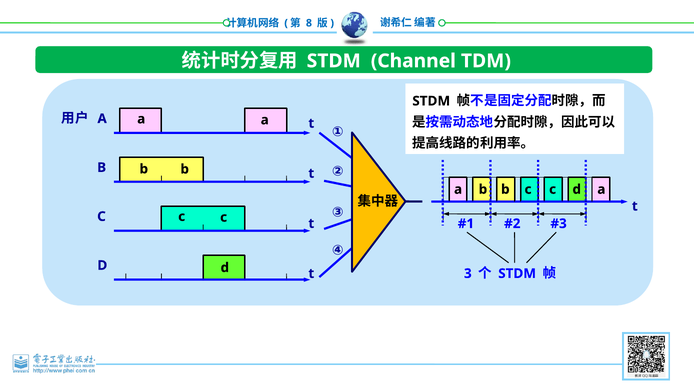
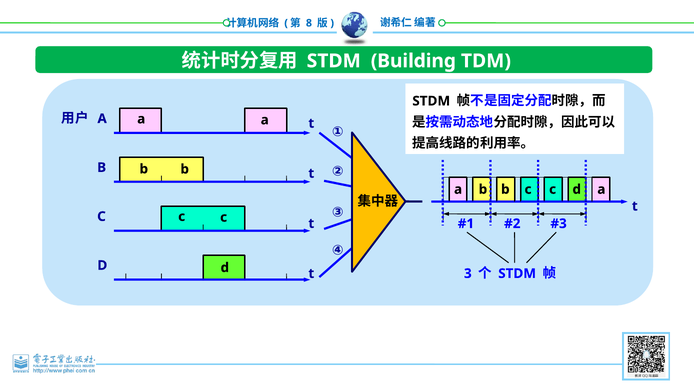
Channel: Channel -> Building (413, 61)
